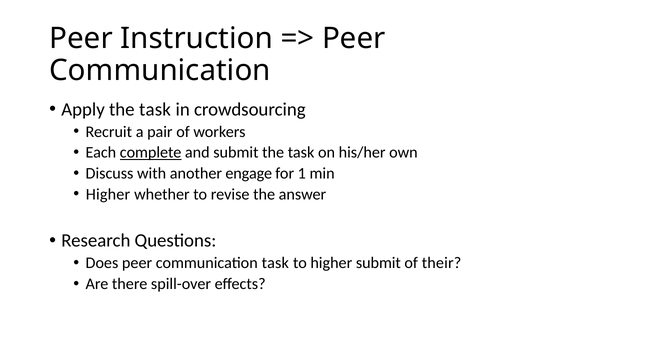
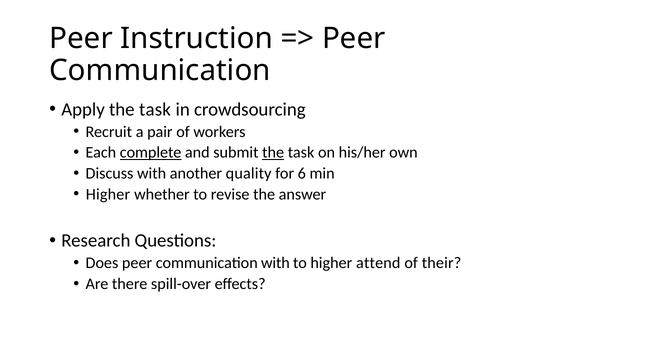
the underline: none -> present (273, 152)
engage: engage -> quality (249, 173)
1: 1 -> 6 (302, 173)
communication task: task -> with (275, 263)
higher submit: submit -> attend (378, 263)
